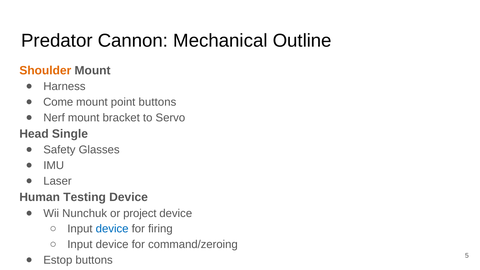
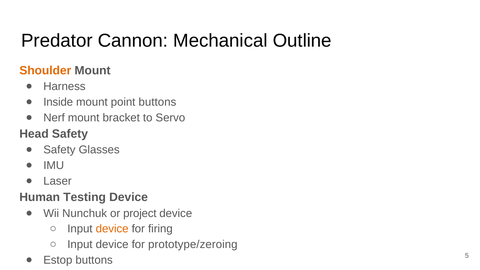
Come: Come -> Inside (58, 102)
Head Single: Single -> Safety (70, 134)
device colour: blue -> orange (112, 229)
command/zeroing: command/zeroing -> prototype/zeroing (193, 245)
